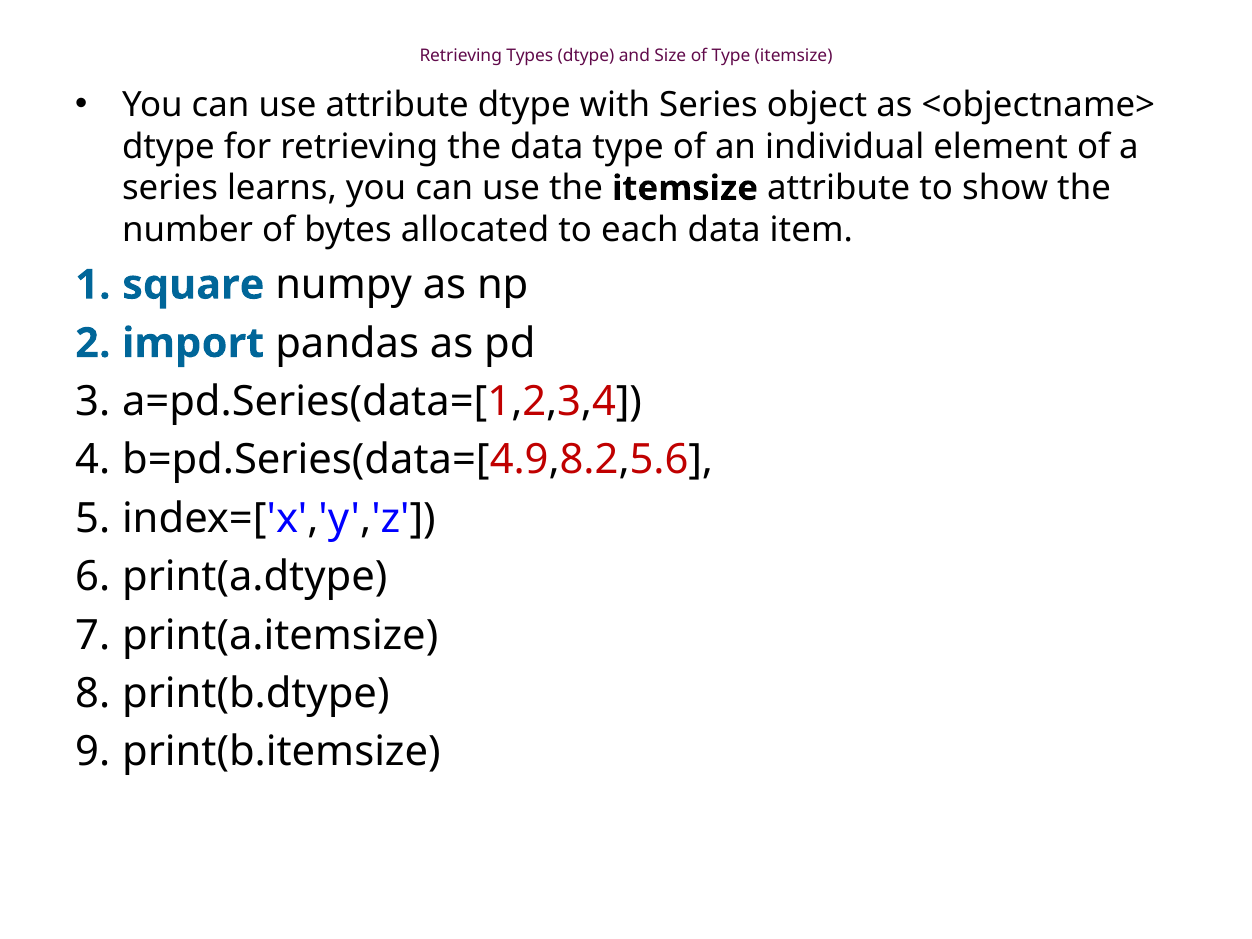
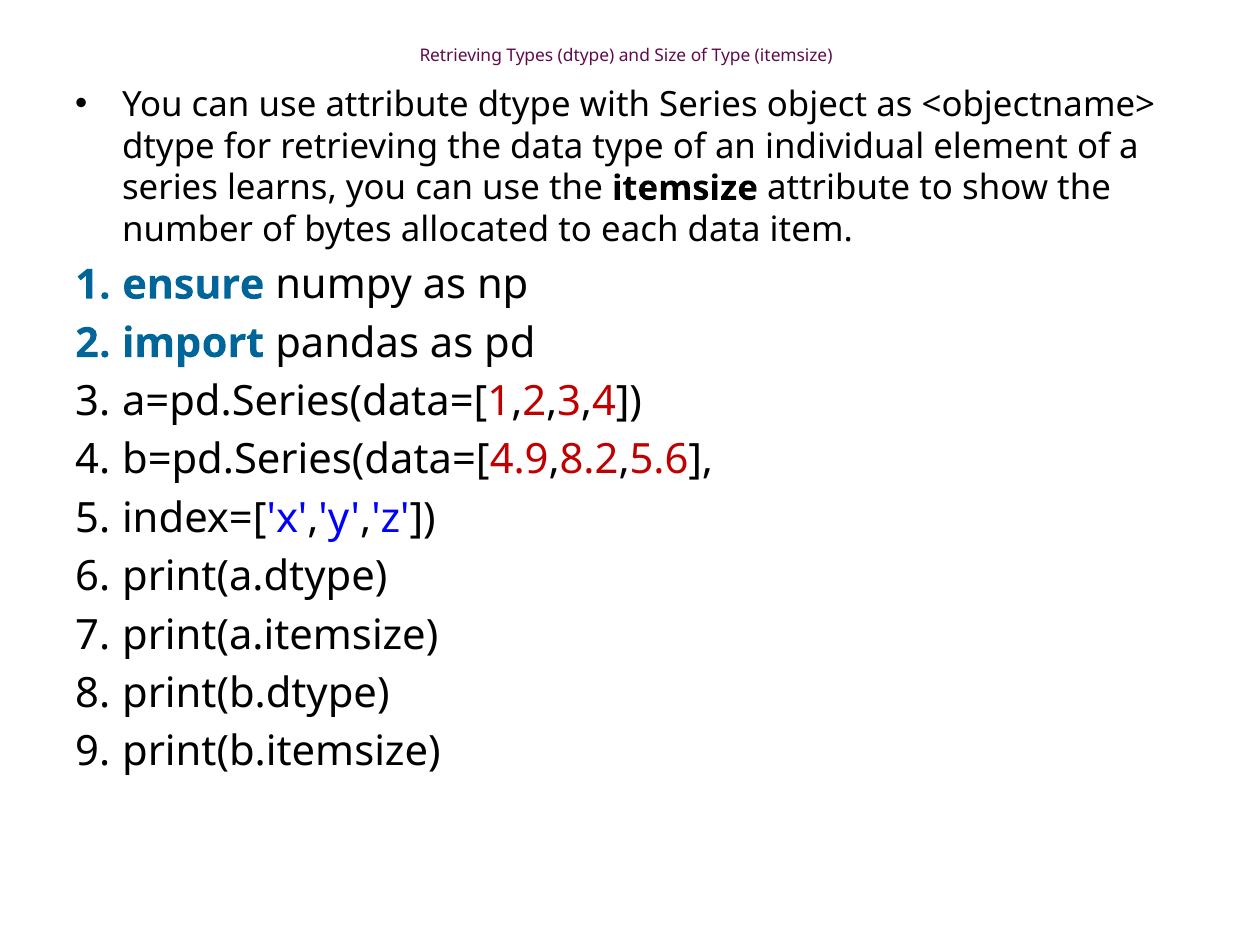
square: square -> ensure (193, 285)
